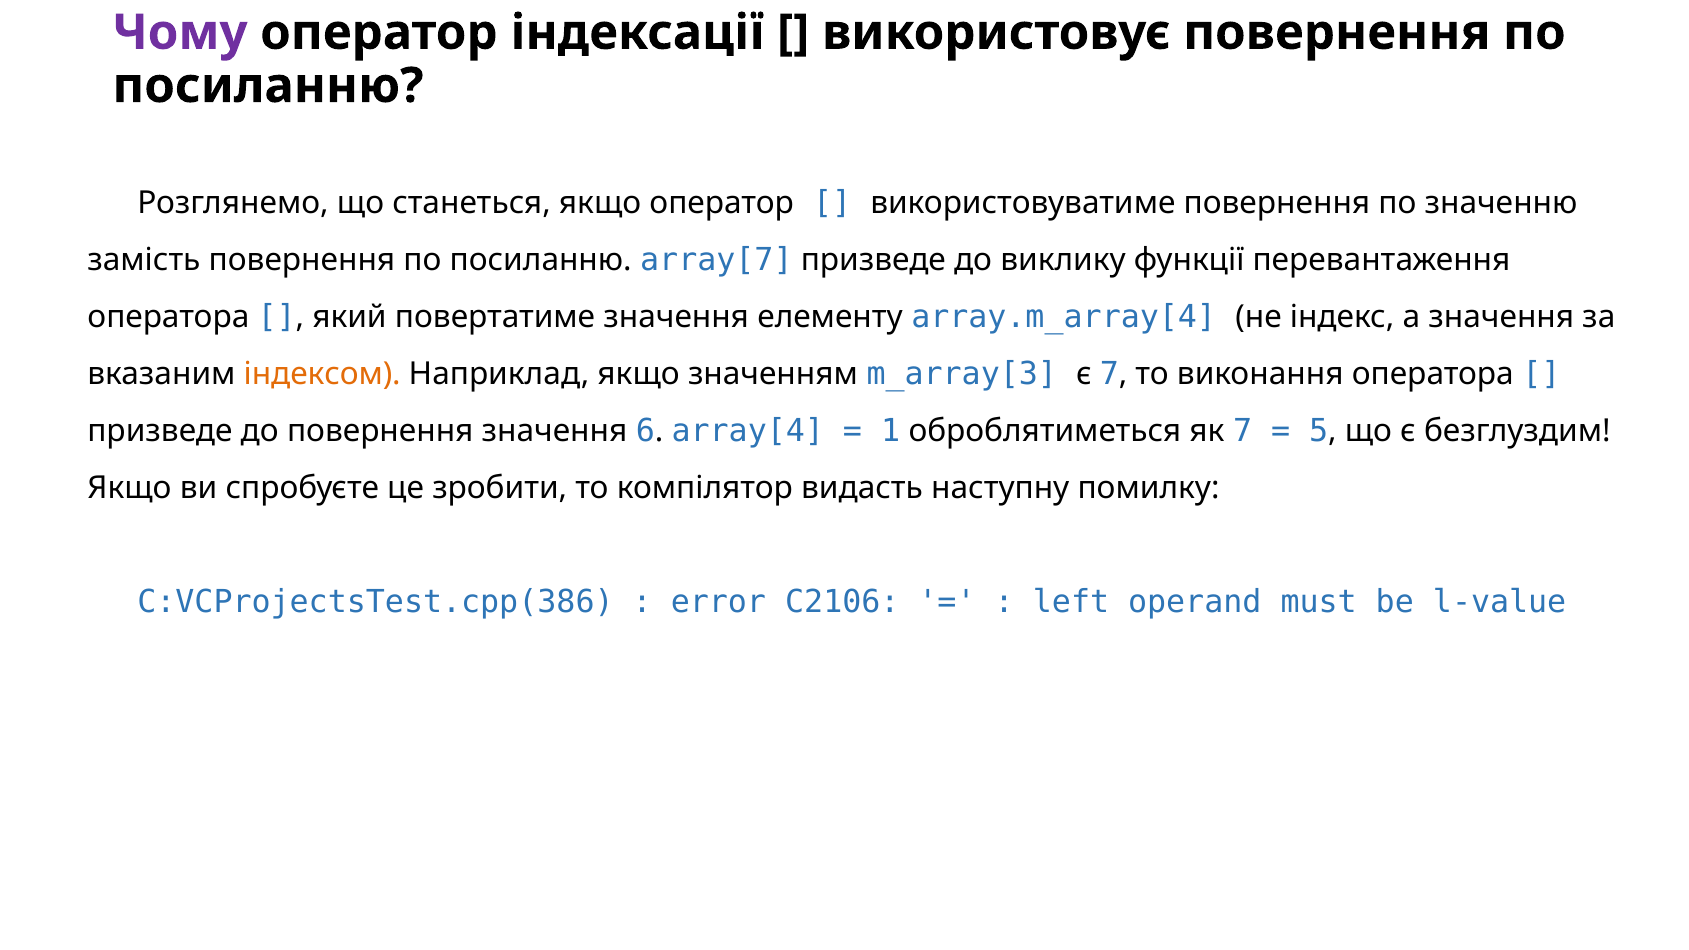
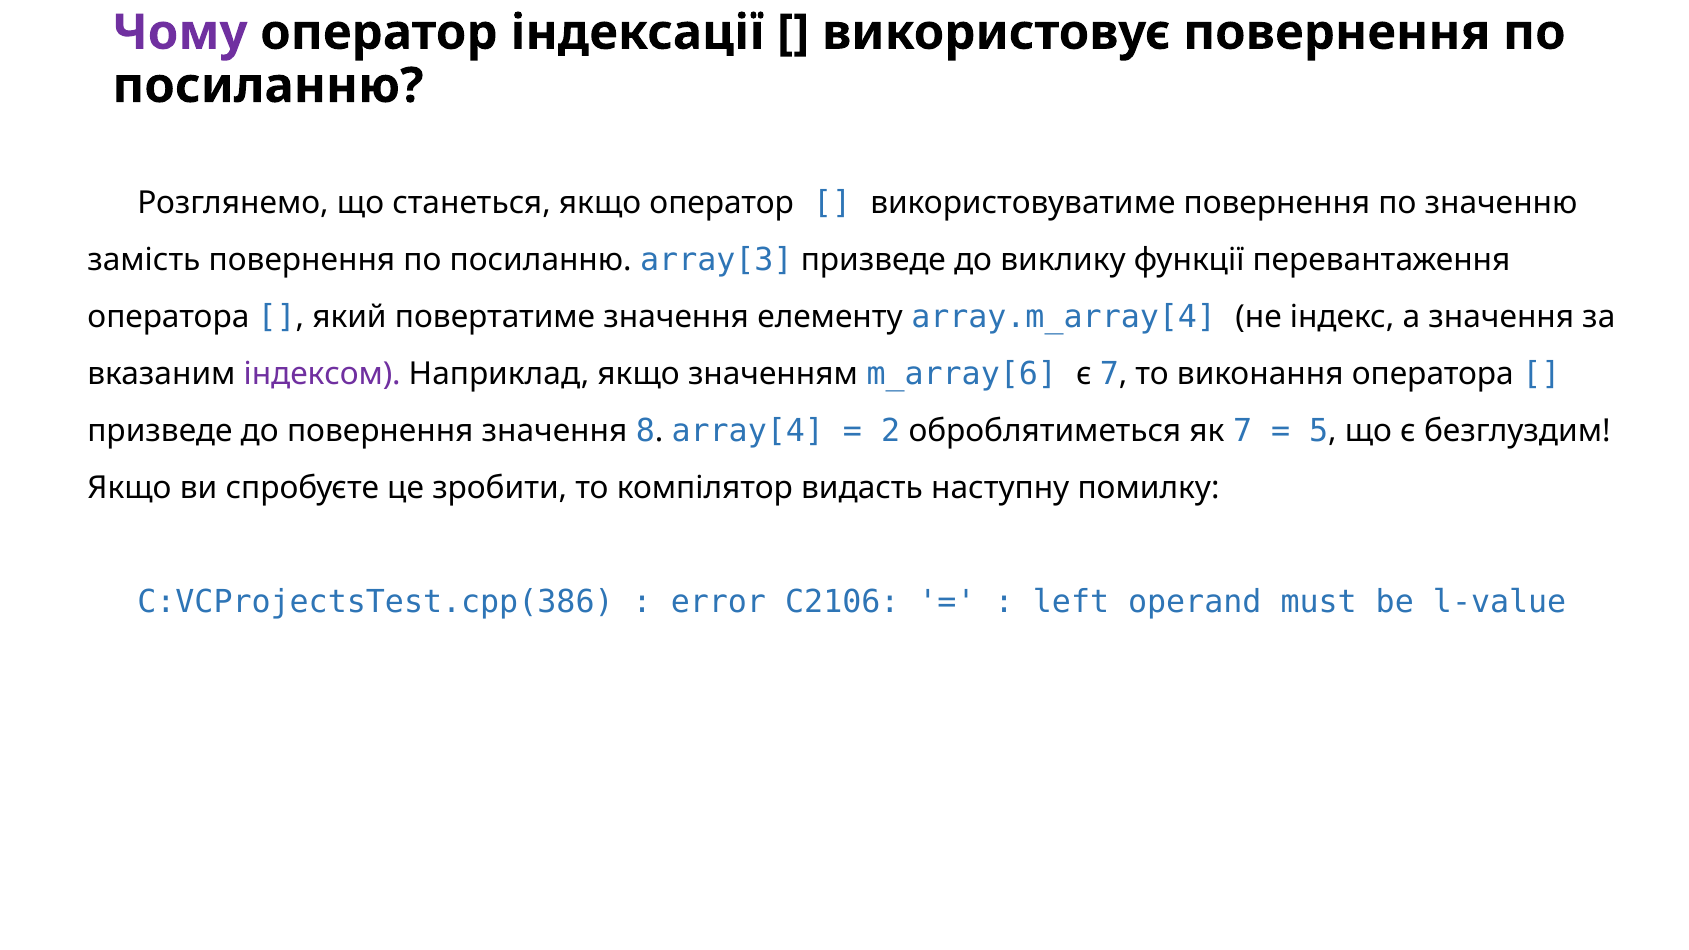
array[7: array[7 -> array[3 (716, 260)
індексом colour: orange -> purple (322, 374)
m_array[3: m_array[3 -> m_array[6 (962, 374)
6: 6 -> 8 (645, 431)
1: 1 -> 2 (891, 431)
